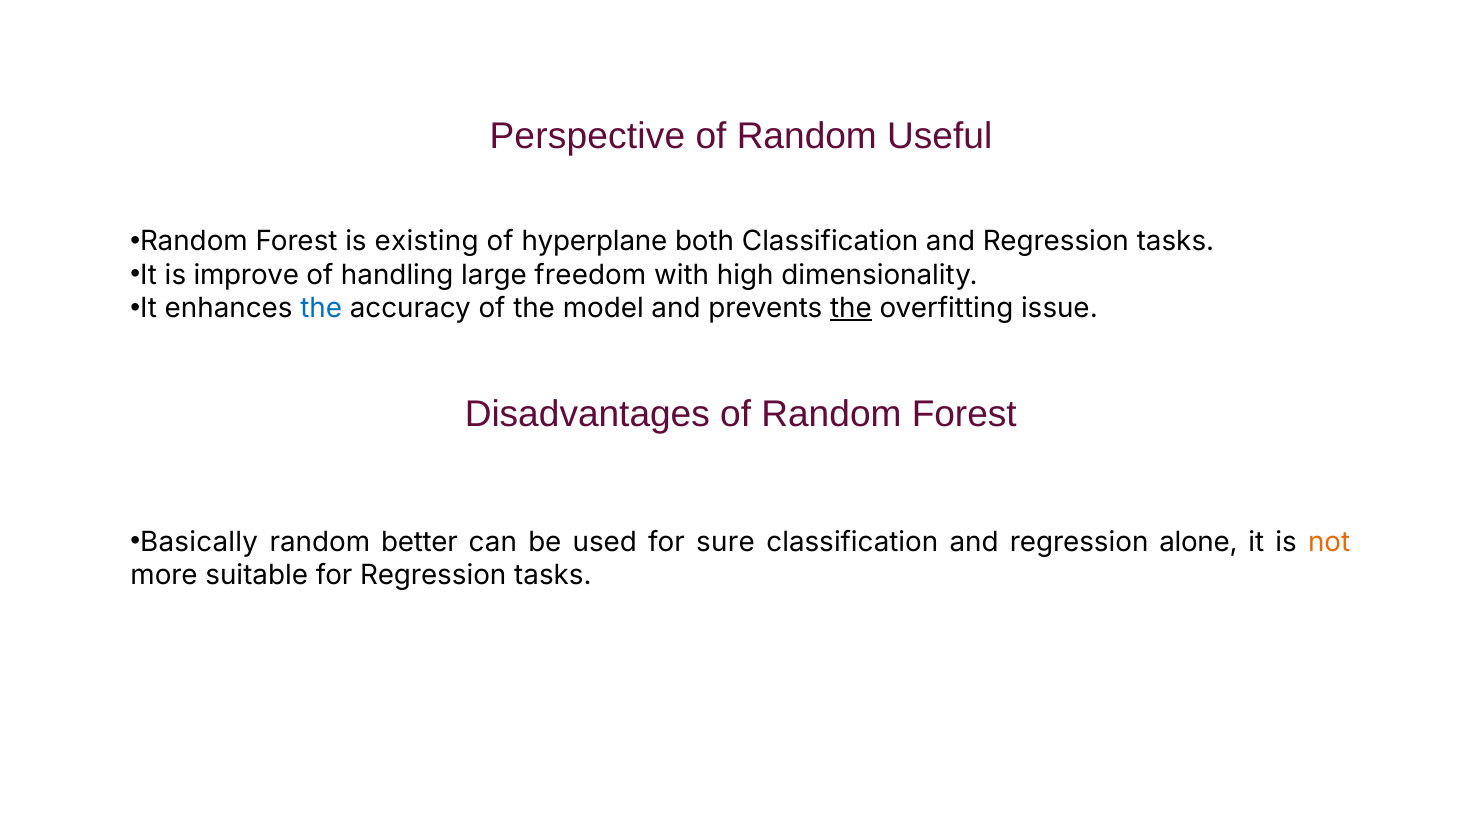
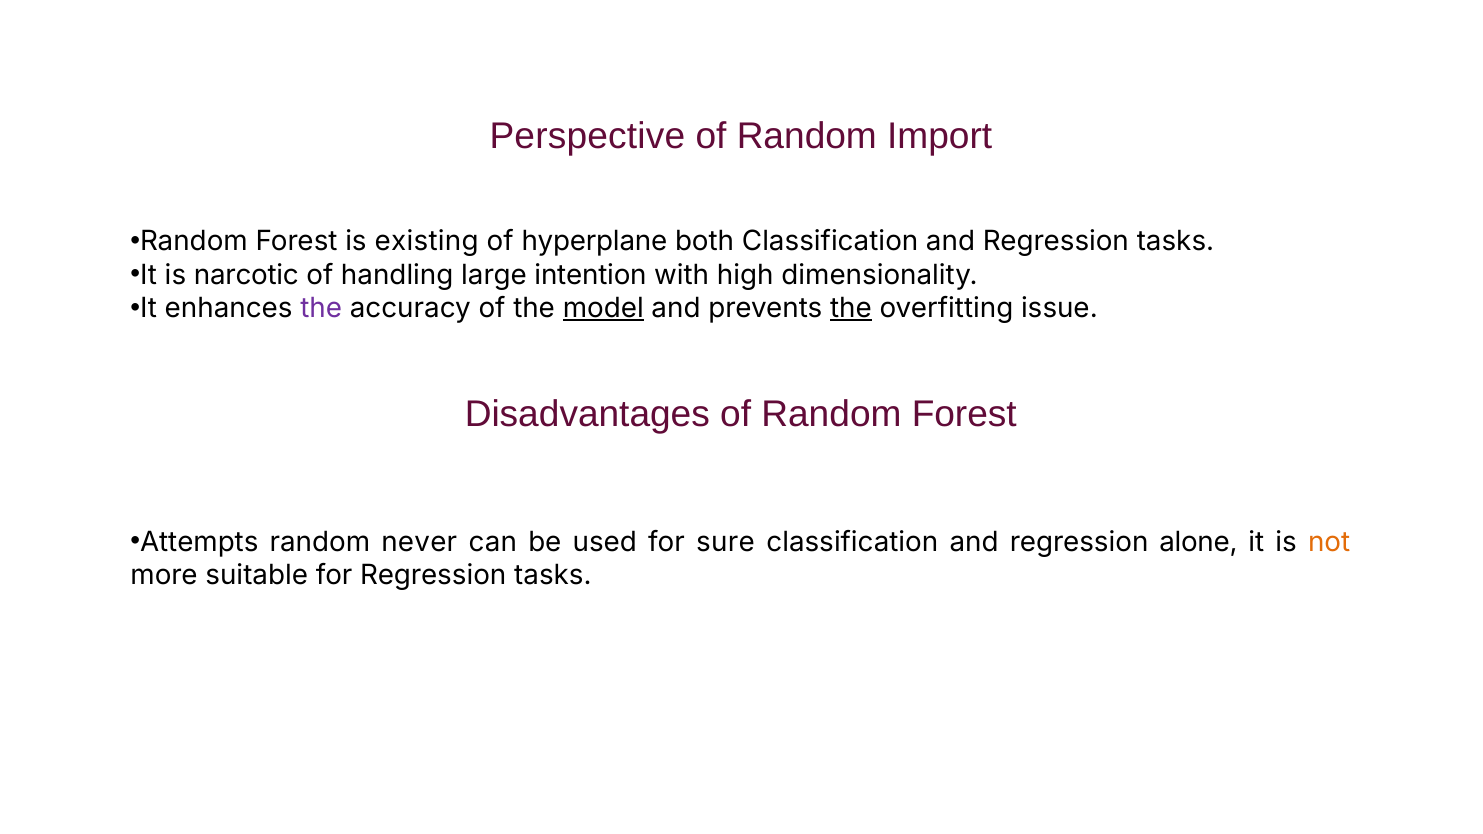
Useful: Useful -> Import (940, 137)
improve: improve -> narcotic (246, 275)
freedom: freedom -> intention (591, 275)
the colour: blue -> purple (321, 308)
model underline: none -> present (603, 308)
Basically: Basically -> Attempts (199, 542)
better: better -> never (419, 542)
